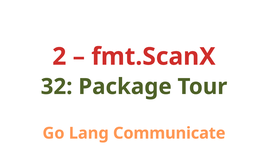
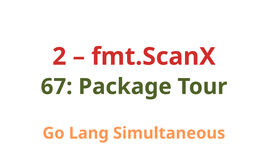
32: 32 -> 67 (57, 87)
Communicate: Communicate -> Simultaneous (169, 133)
